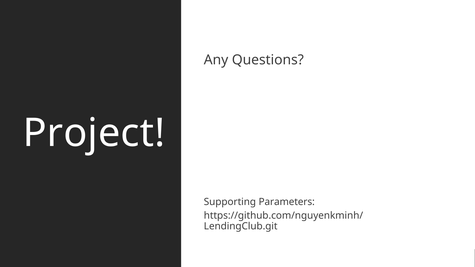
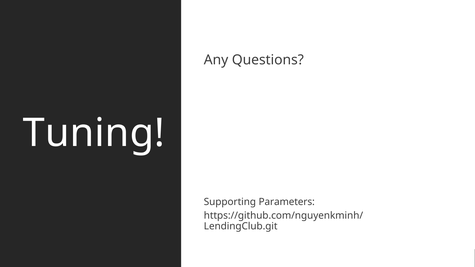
Project: Project -> Tuning (94, 133)
